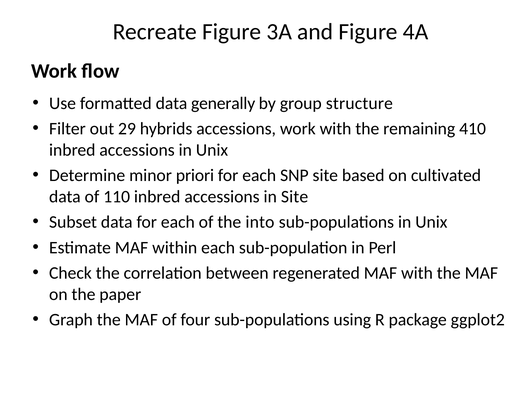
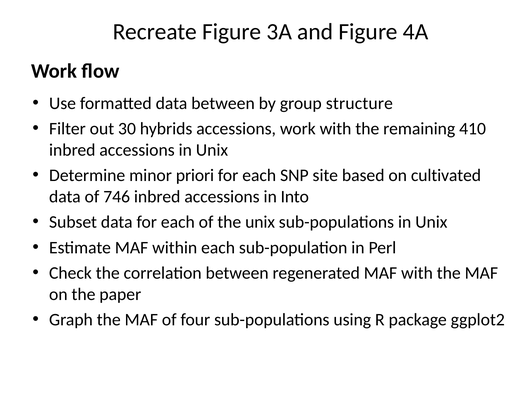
data generally: generally -> between (223, 103)
29: 29 -> 30 (127, 129)
110: 110 -> 746 (117, 197)
in Site: Site -> Into (295, 197)
the into: into -> unix (260, 222)
